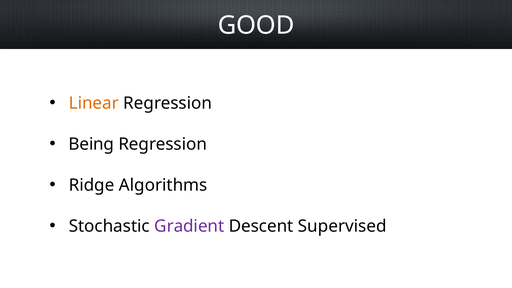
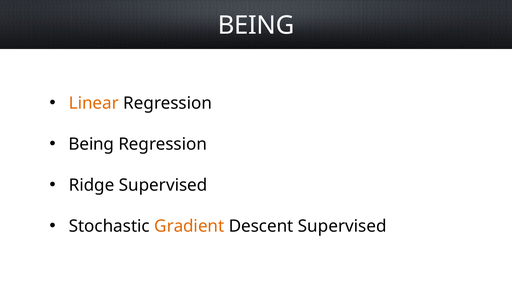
GOOD: GOOD -> BEING (256, 25)
Ridge Algorithms: Algorithms -> Supervised (163, 185)
Gradient colour: purple -> orange (189, 226)
